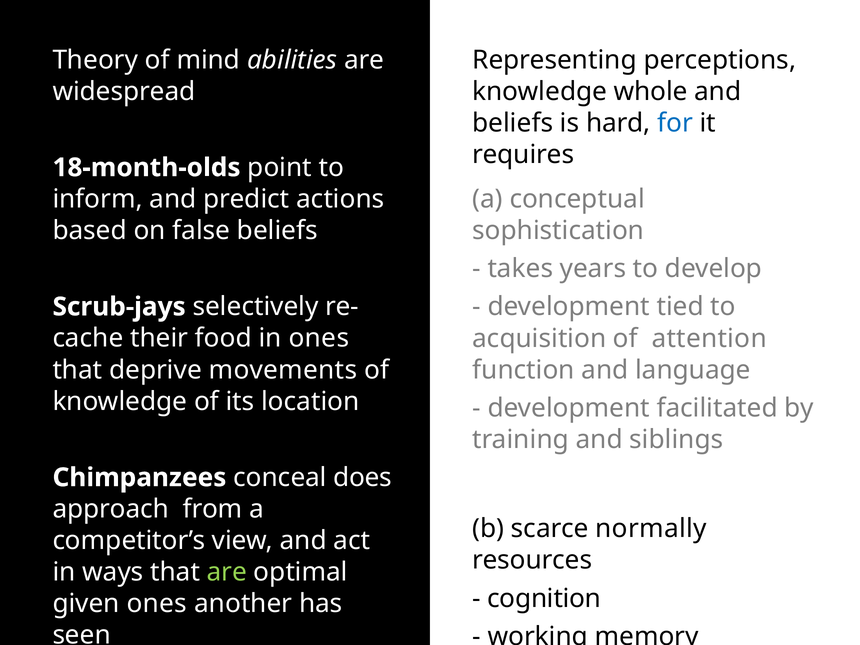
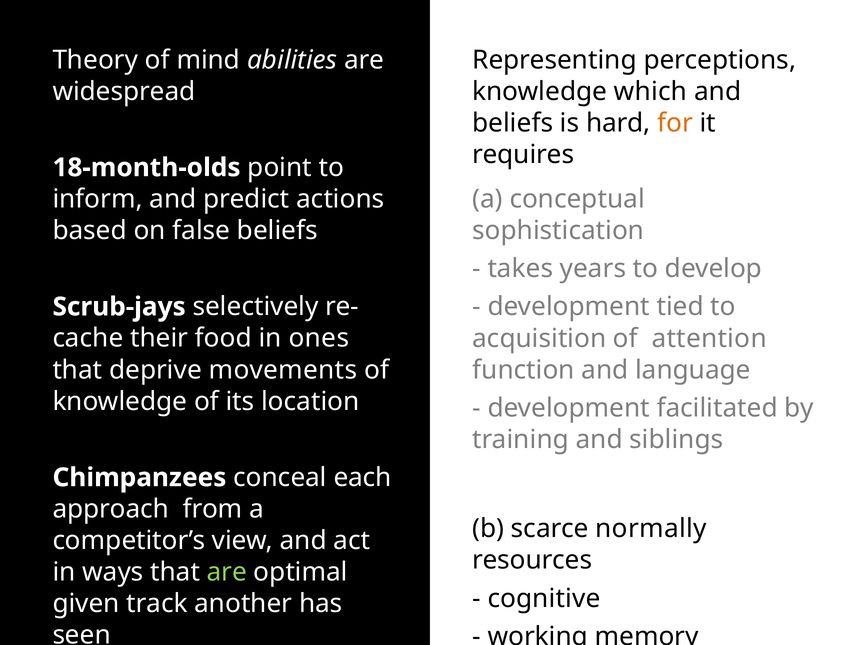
whole: whole -> which (651, 91)
for colour: blue -> orange (675, 123)
does: does -> each (363, 478)
cognition: cognition -> cognitive (544, 598)
given ones: ones -> track (157, 604)
